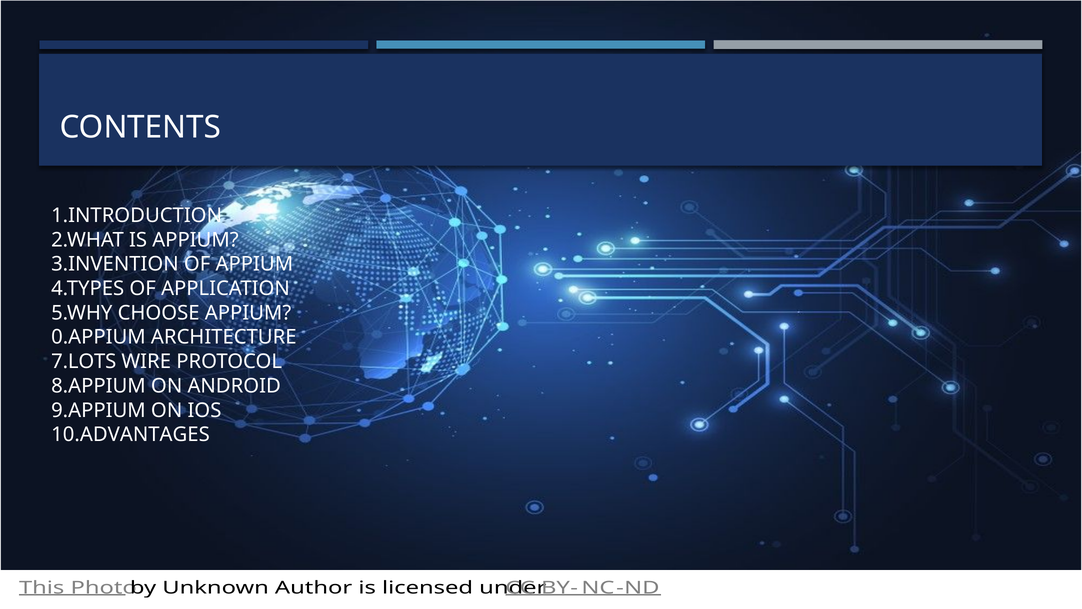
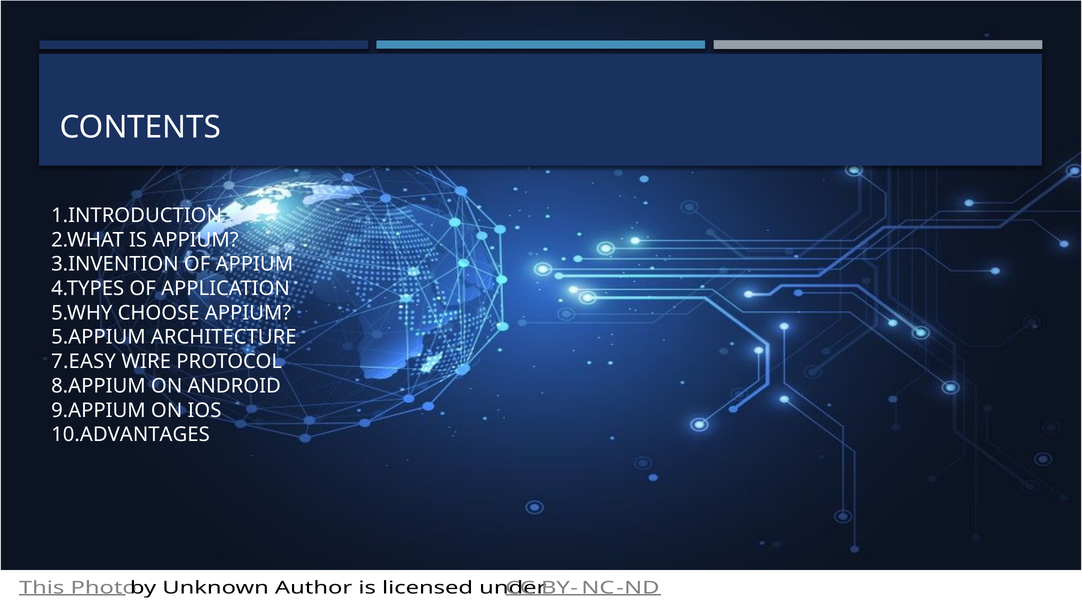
0.APPIUM: 0.APPIUM -> 5.APPIUM (98, 337)
7.LOTS: 7.LOTS -> 7.EASY (84, 361)
